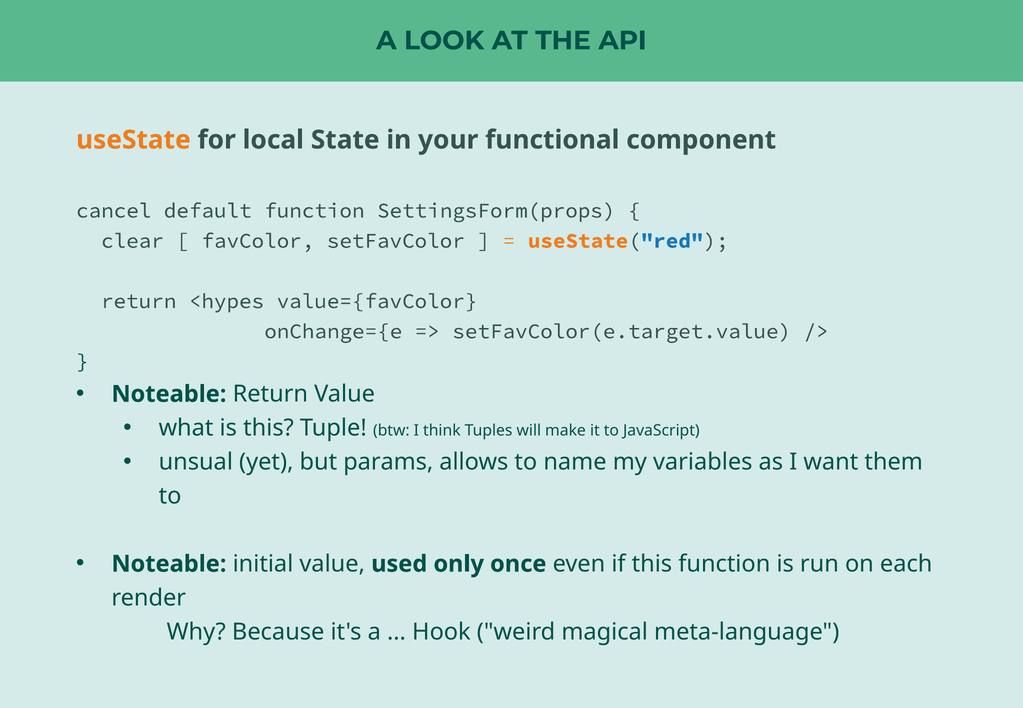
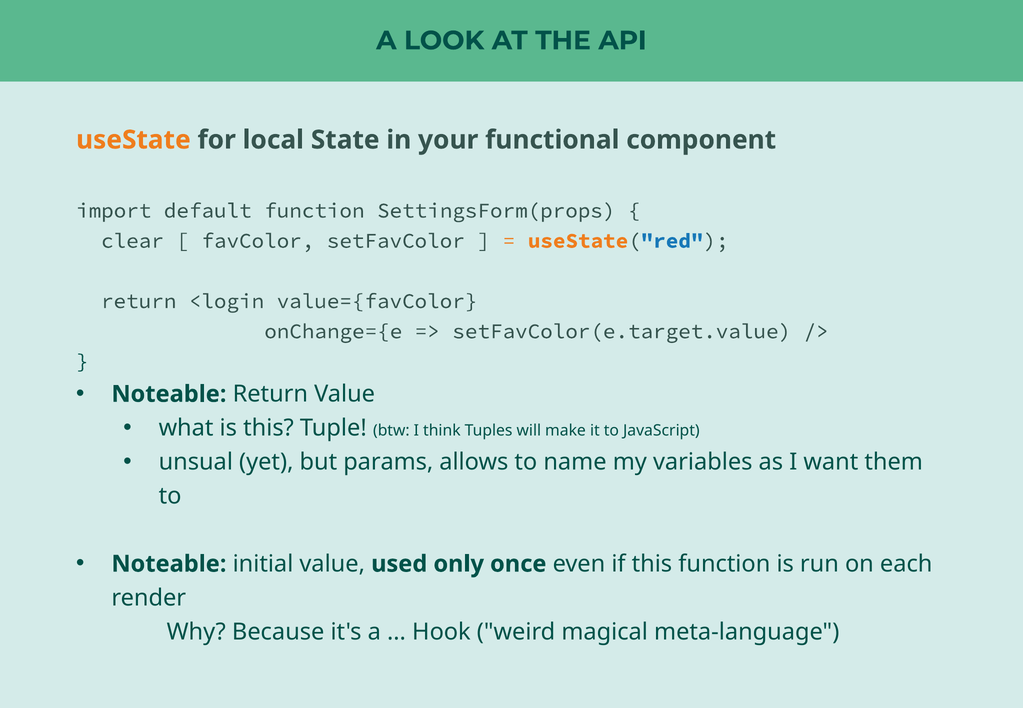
cancel: cancel -> import (114, 211)
<hypes: <hypes -> <login (226, 301)
